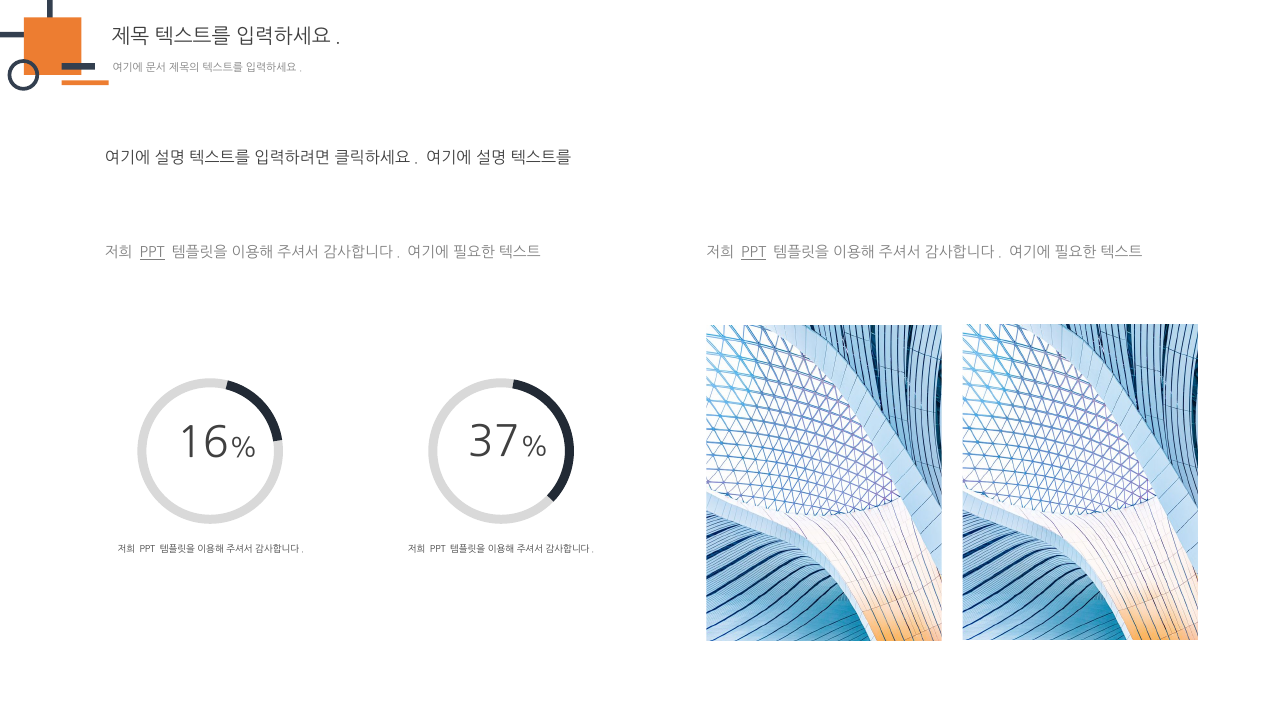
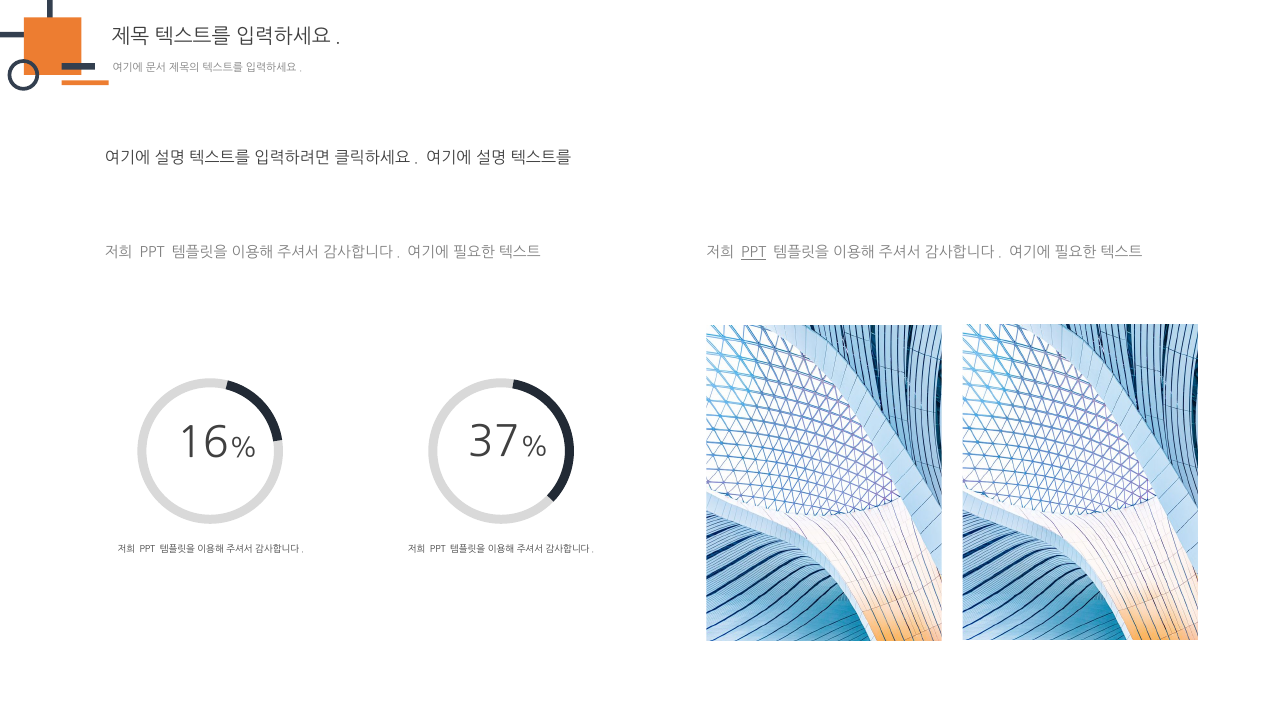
PPT underline: present -> none (152, 253)
